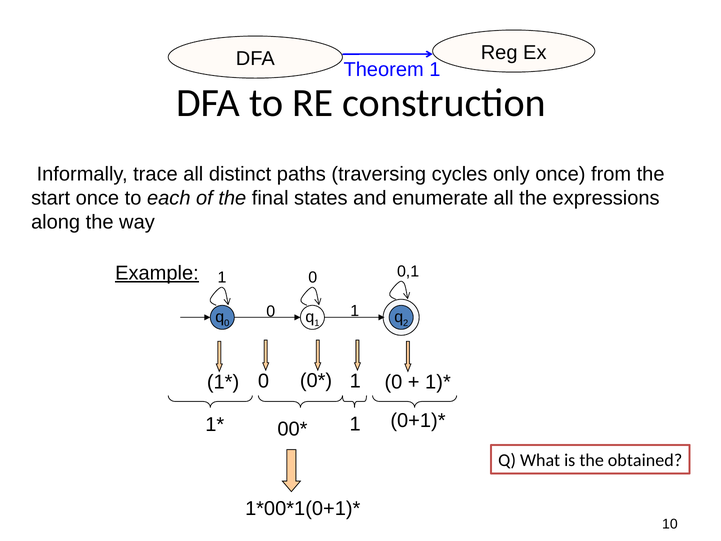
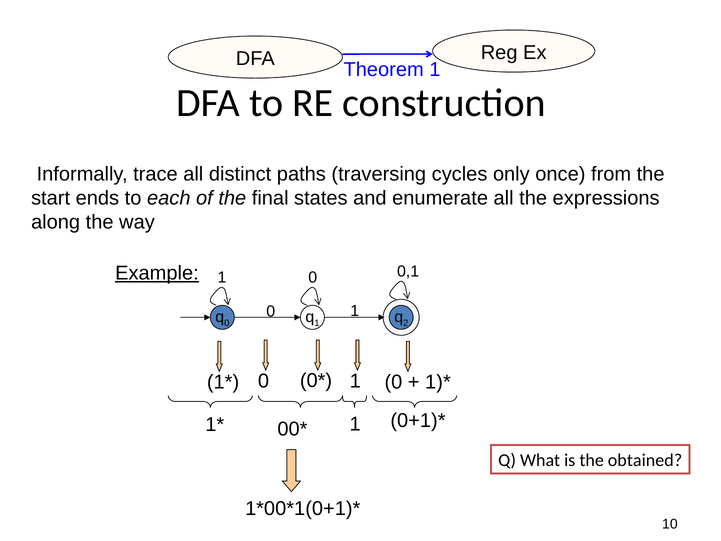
start once: once -> ends (97, 198)
